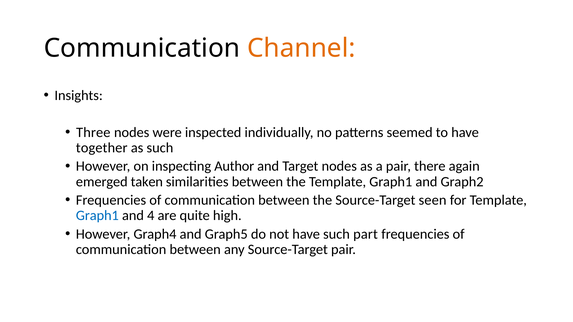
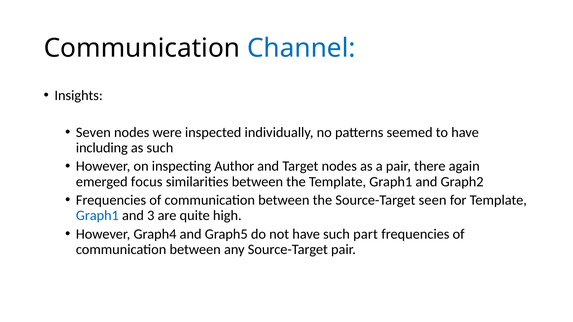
Channel colour: orange -> blue (301, 48)
Three: Three -> Seven (93, 132)
together: together -> including (102, 148)
taken: taken -> focus (147, 182)
4: 4 -> 3 (151, 216)
